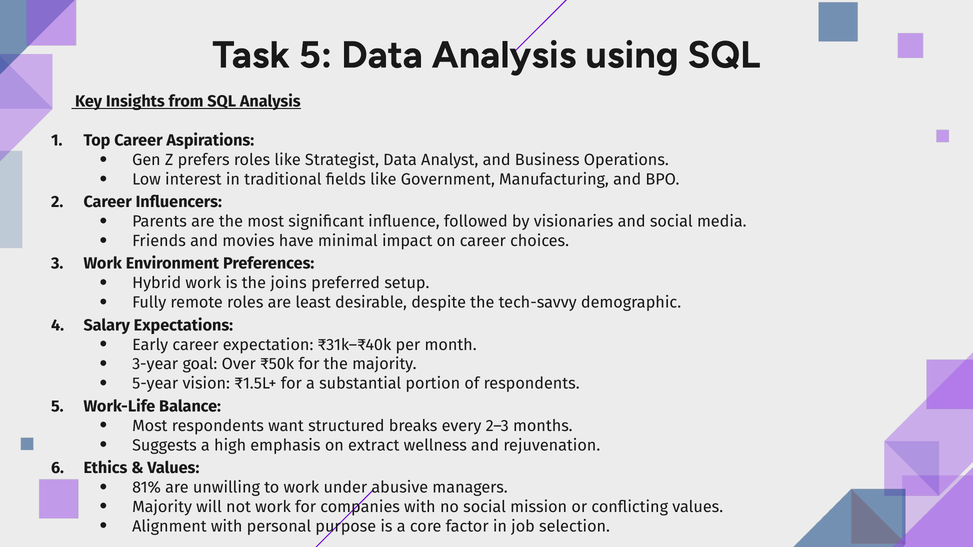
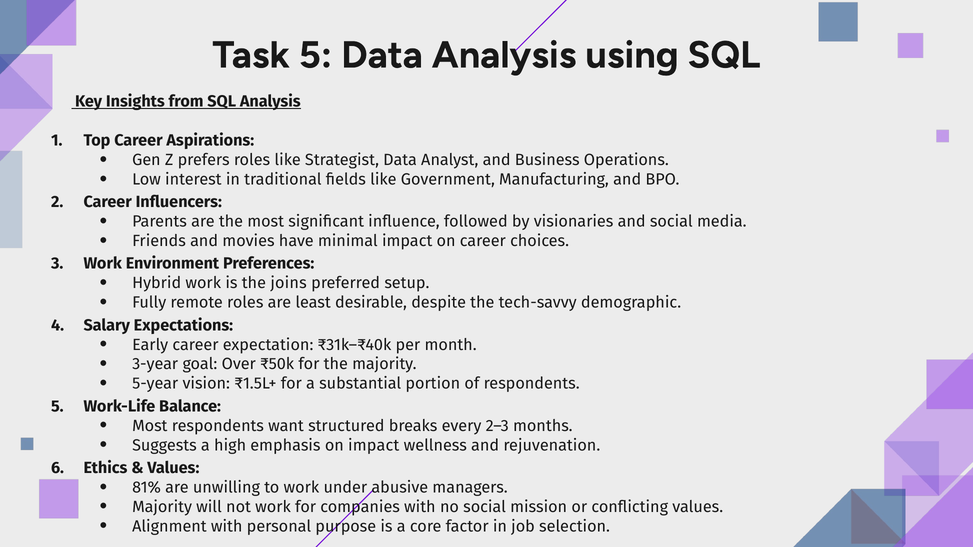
on extract: extract -> impact (374, 445)
